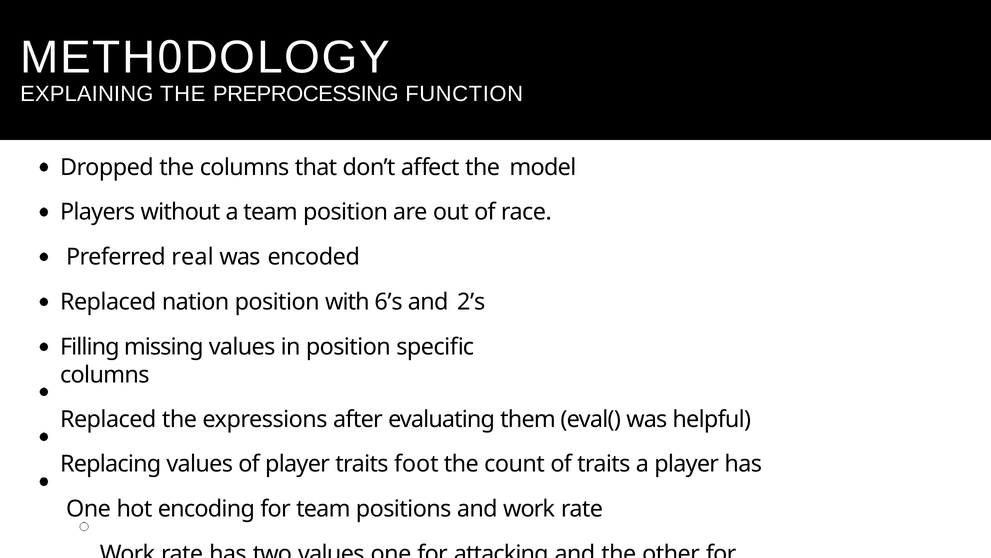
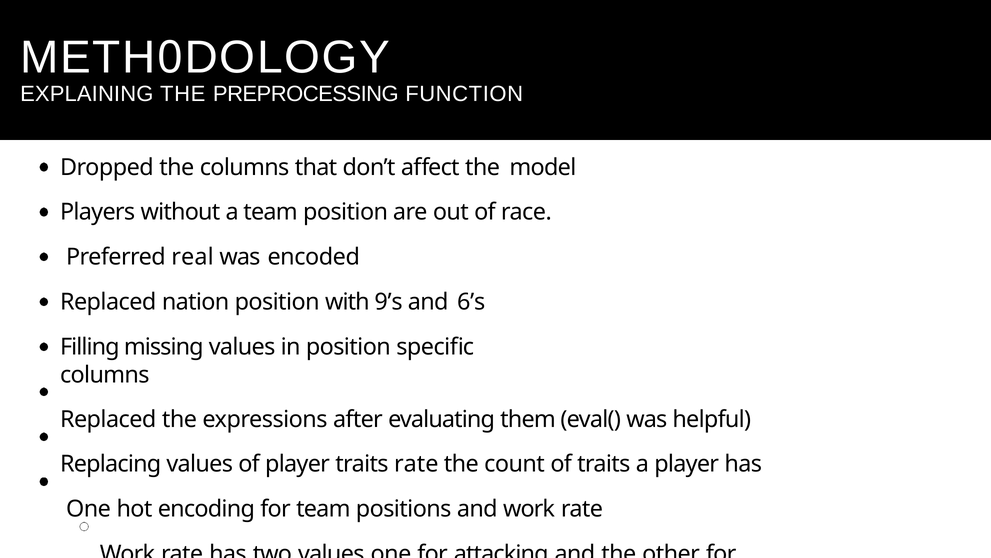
6’s: 6’s -> 9’s (389, 302)
2’s: 2’s -> 6’s (471, 302)
traits foot: foot -> rate (416, 464)
